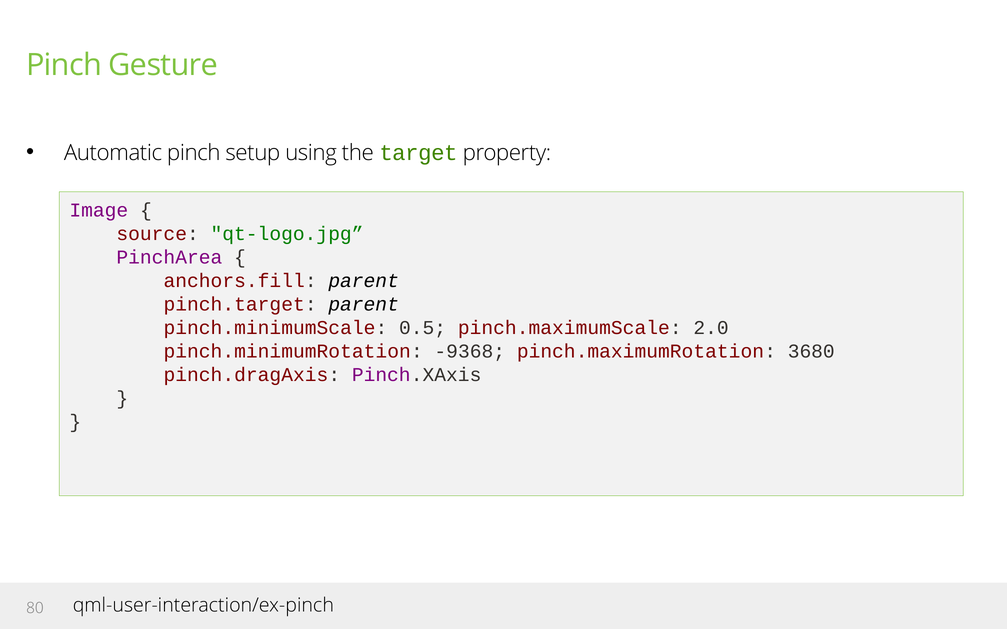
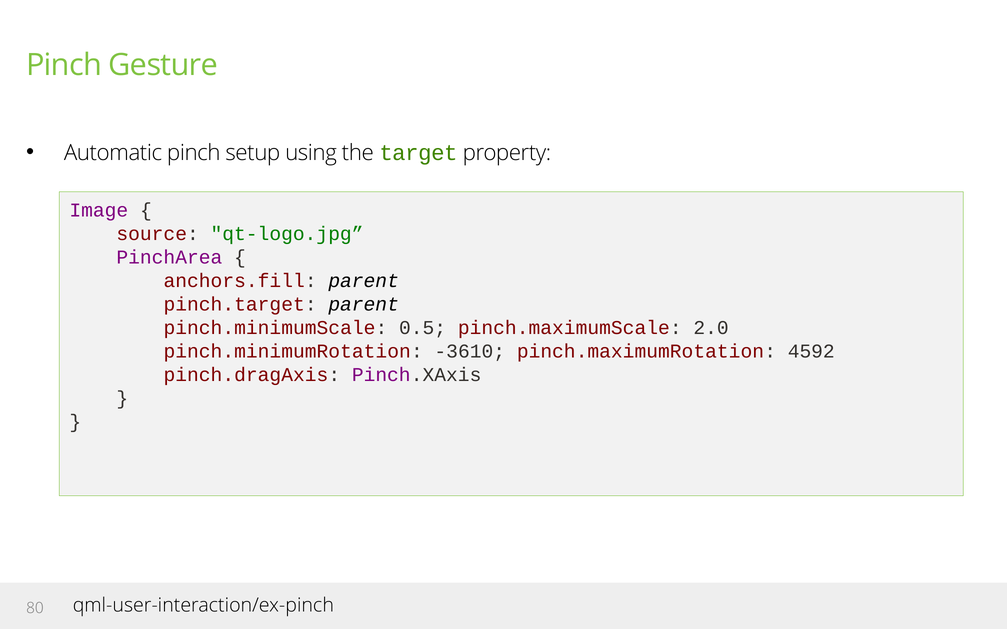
-9368: -9368 -> -3610 (470, 352)
3680: 3680 -> 4592 (811, 352)
